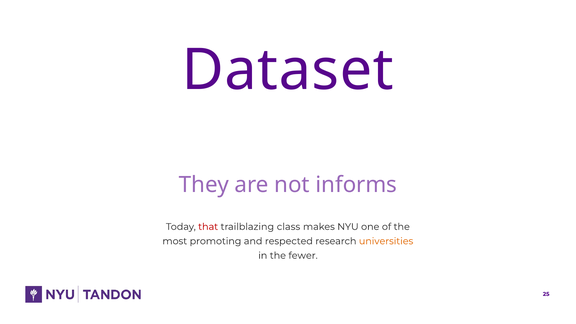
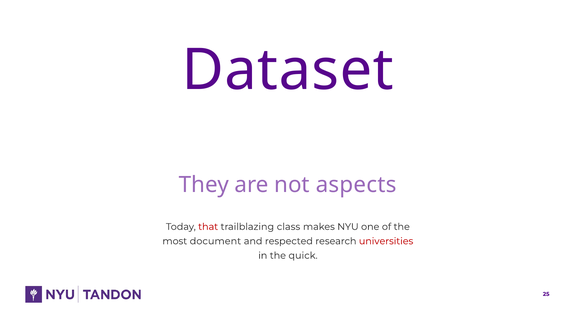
informs: informs -> aspects (356, 185)
promoting: promoting -> document (215, 241)
universities colour: orange -> red (386, 241)
fewer: fewer -> quick (303, 256)
